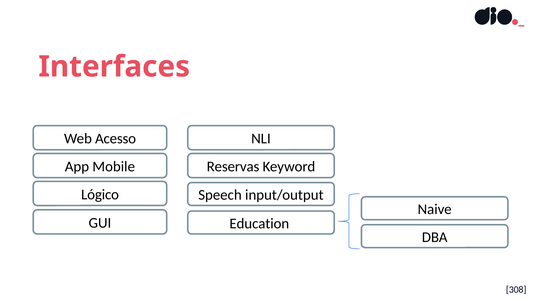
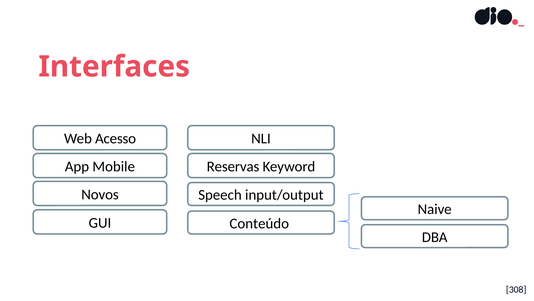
Lógico: Lógico -> Novos (100, 194)
Education: Education -> Conteúdo (259, 223)
